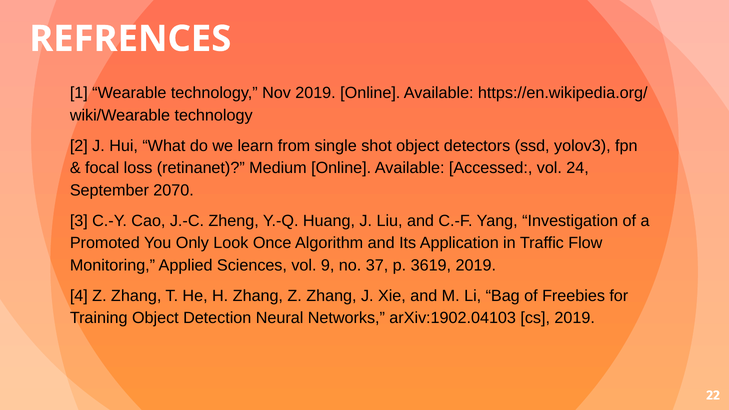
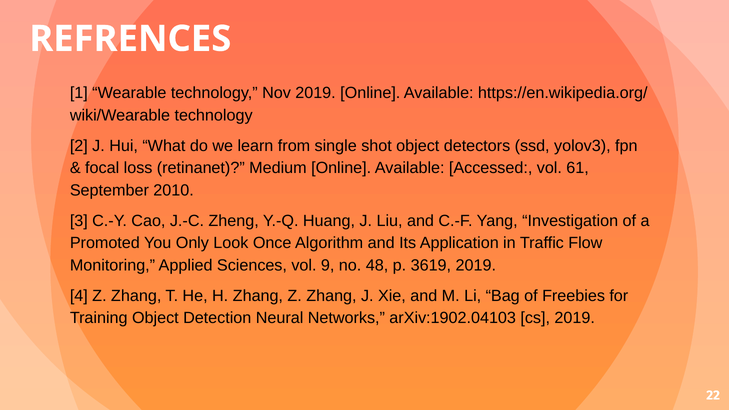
24: 24 -> 61 (578, 168)
2070: 2070 -> 2010 (174, 190)
37: 37 -> 48 (377, 265)
